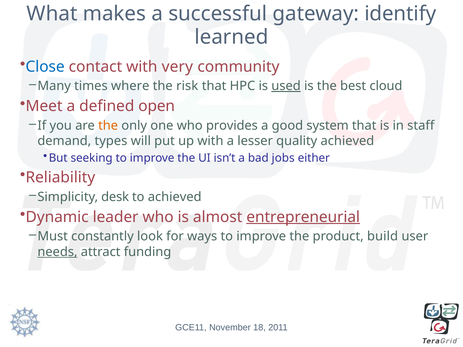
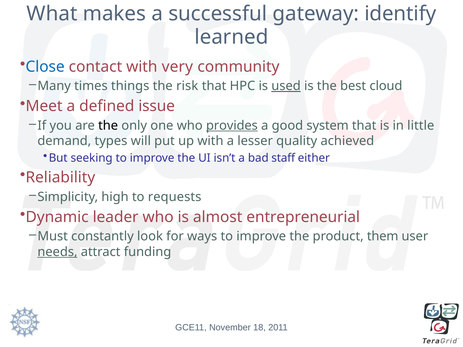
where: where -> things (130, 86)
open: open -> issue (157, 106)
the colour: orange -> black (108, 126)
provides underline: none -> present (232, 126)
staff: staff -> little (421, 126)
jobs: jobs -> staff (283, 158)
desk: desk -> high (115, 197)
to achieved: achieved -> requests (175, 197)
entrepreneurial underline: present -> none (303, 217)
build: build -> them (383, 237)
